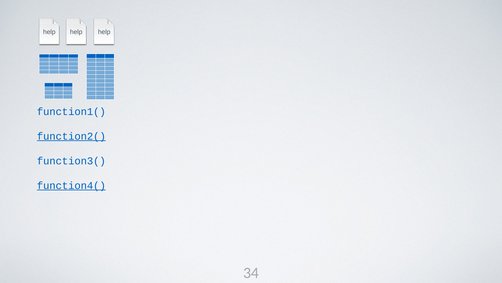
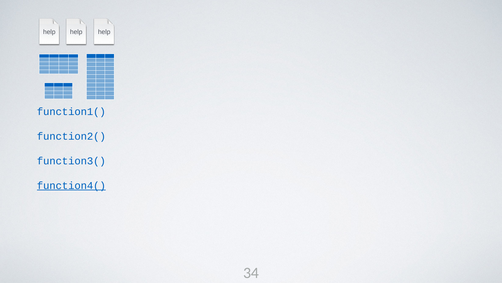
function2( underline: present -> none (71, 136)
